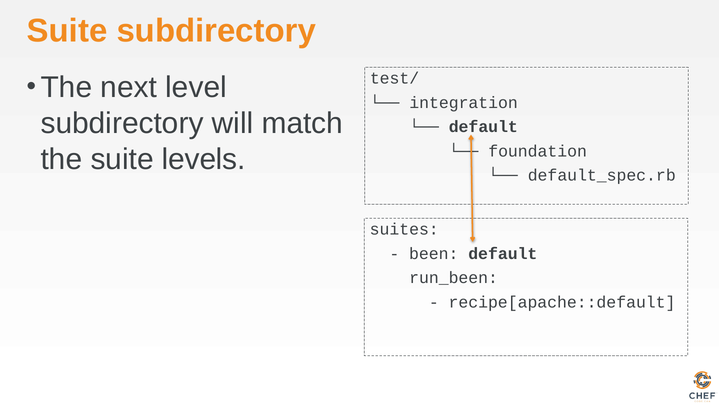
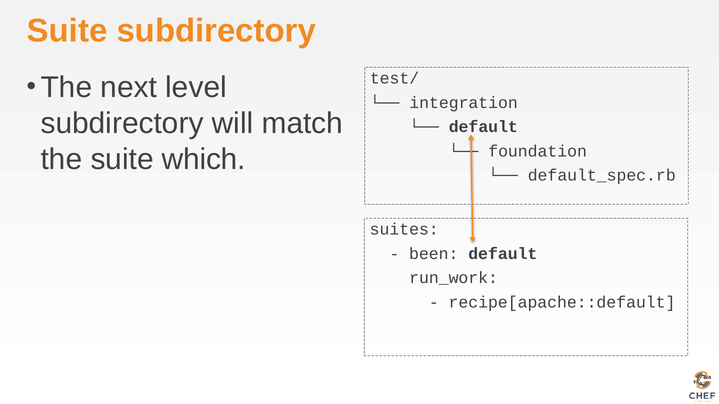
levels: levels -> which (204, 159)
run_been: run_been -> run_work (454, 278)
